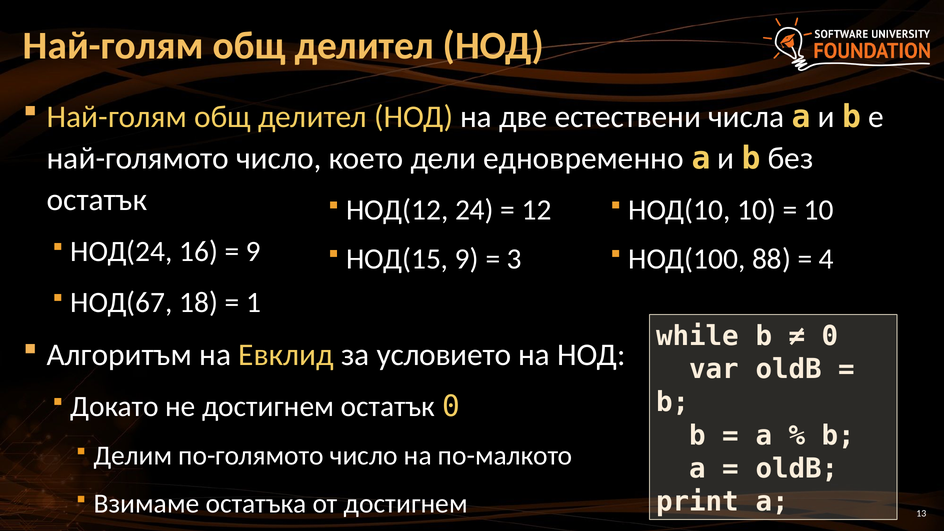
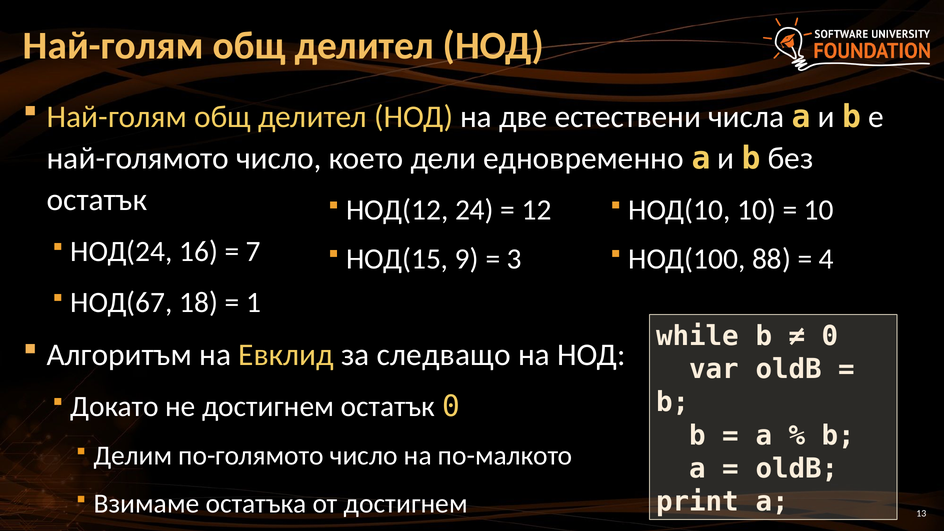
9: 9 -> 7 (253, 252)
условието: условието -> следващо (444, 355)
